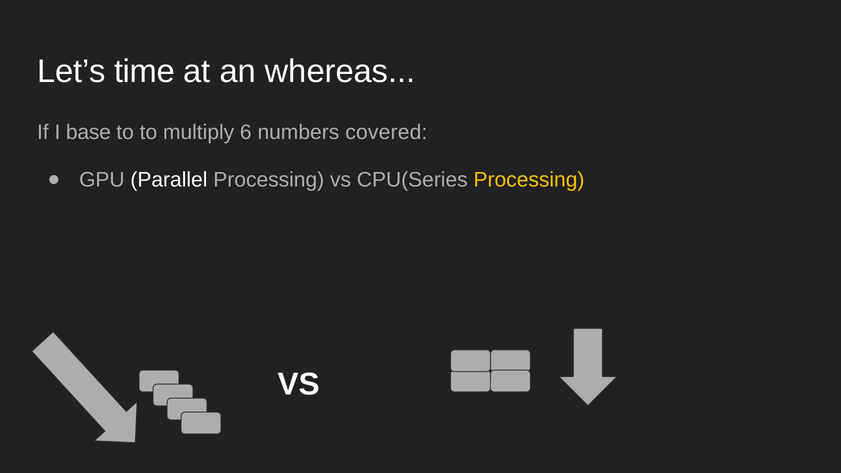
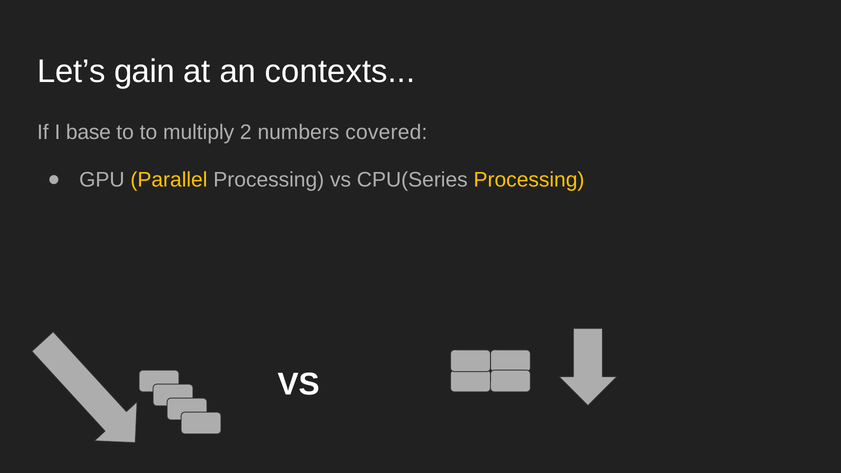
time: time -> gain (145, 71)
whereas: whereas -> contexts (340, 71)
6: 6 -> 2 (246, 132)
Parallel colour: white -> yellow (169, 180)
